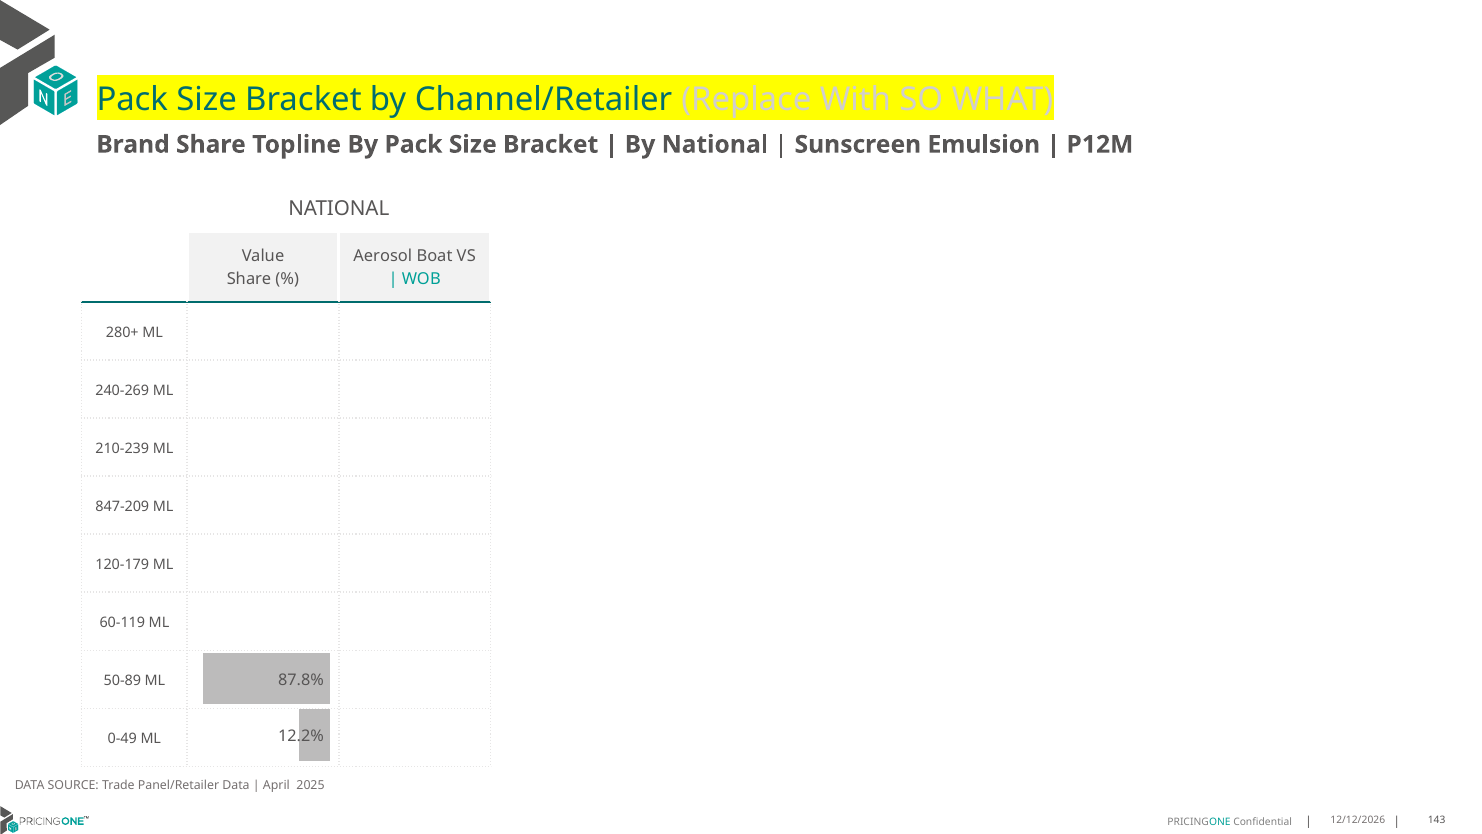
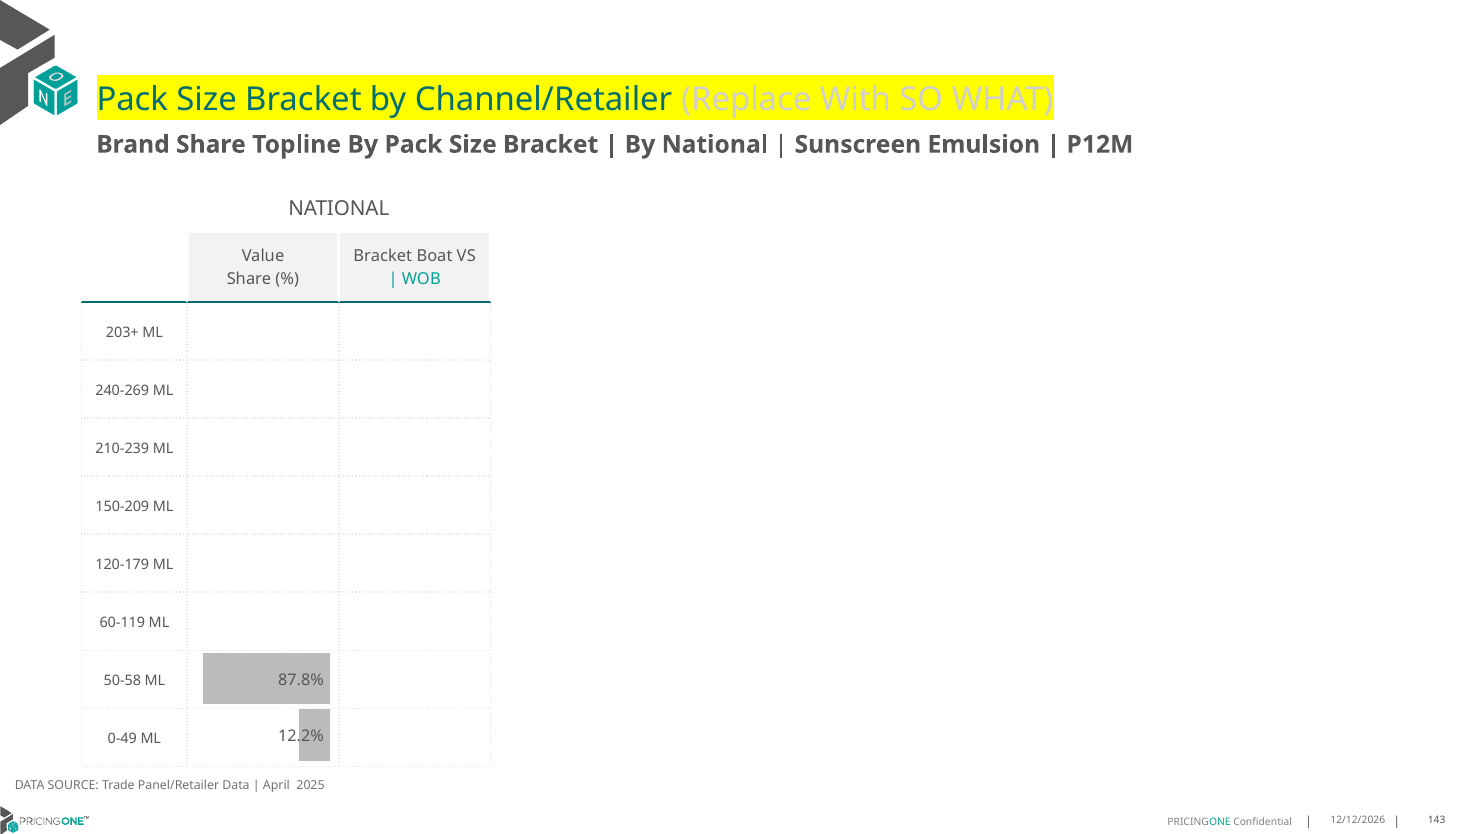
Aerosol: Aerosol -> Bracket (383, 256)
280+: 280+ -> 203+ (122, 332)
847-209: 847-209 -> 150-209 (122, 506)
50-89: 50-89 -> 50-58 (122, 681)
